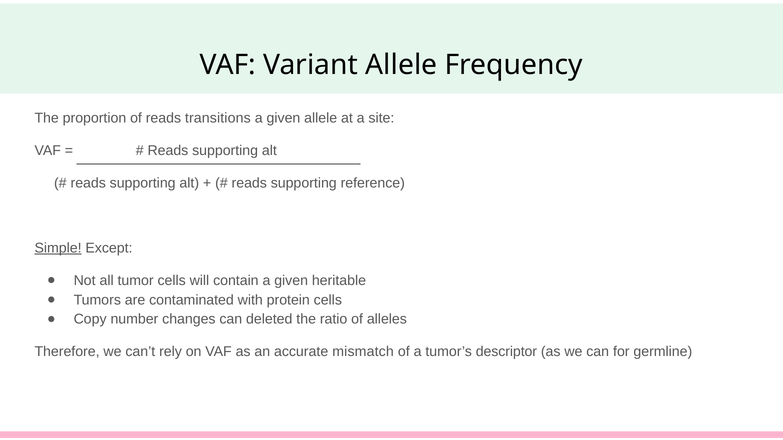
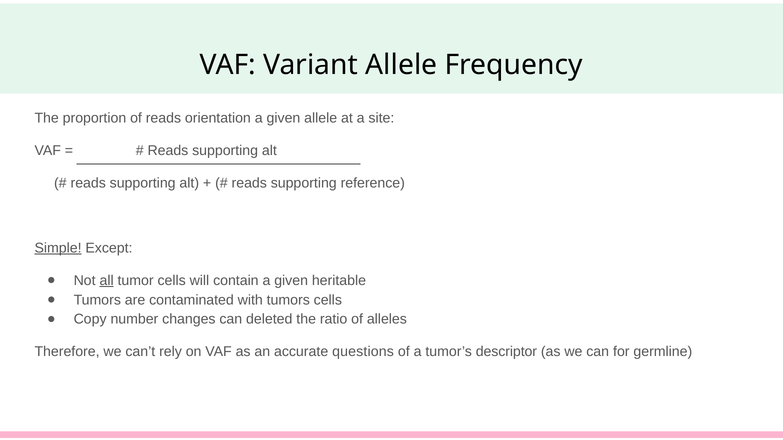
transitions: transitions -> orientation (218, 118)
all underline: none -> present (107, 281)
with protein: protein -> tumors (288, 300)
mismatch: mismatch -> questions (363, 352)
